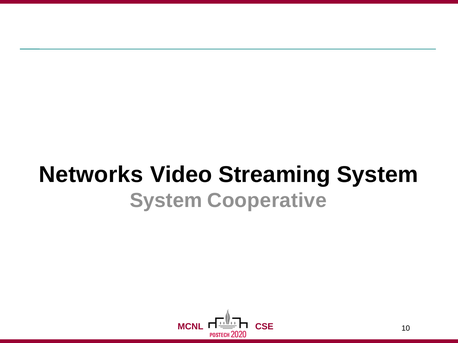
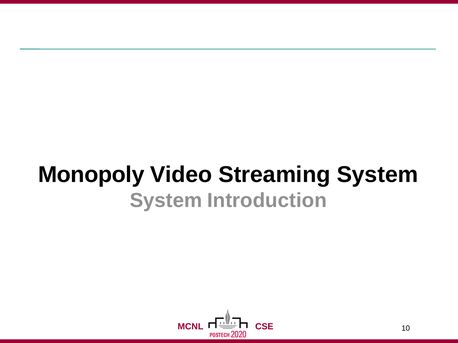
Networks: Networks -> Monopoly (91, 175)
Cooperative: Cooperative -> Introduction (267, 201)
